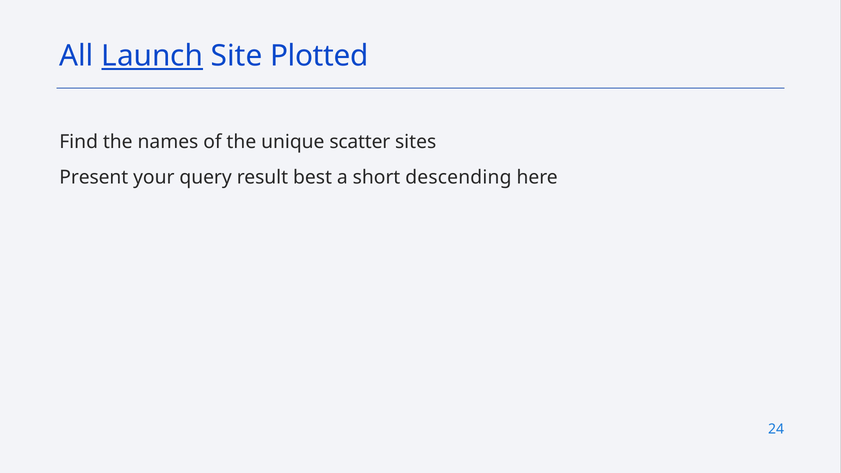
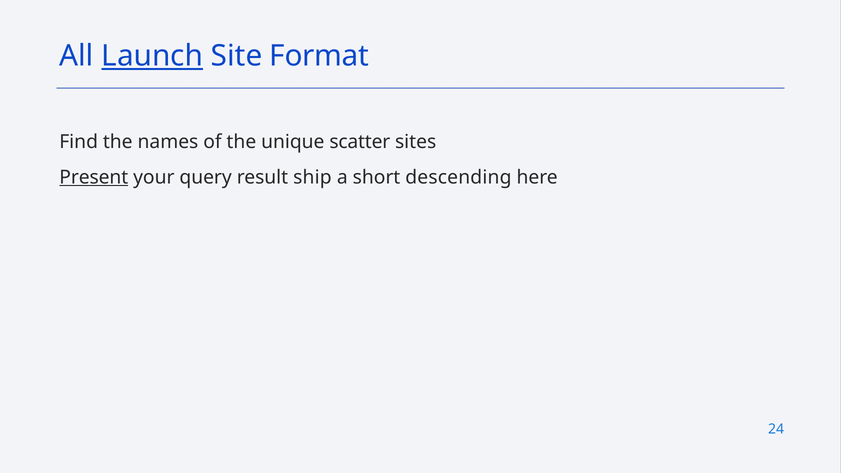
Plotted: Plotted -> Format (319, 56)
Present underline: none -> present (94, 177)
best: best -> ship (312, 177)
